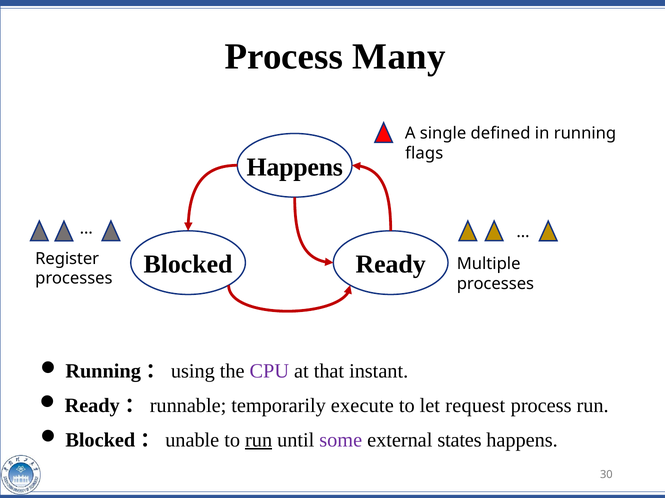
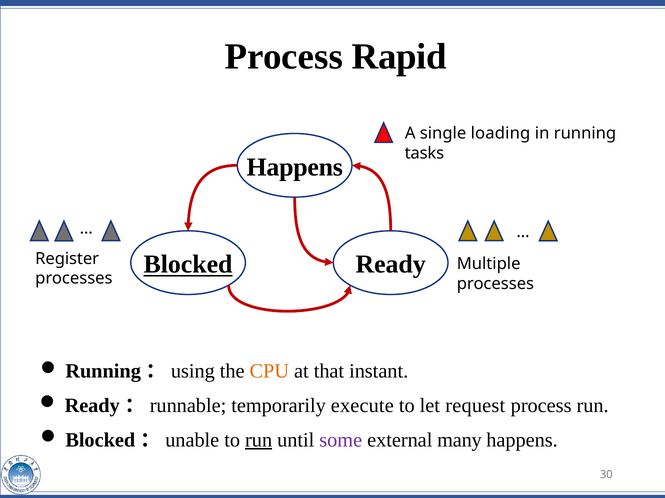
Many: Many -> Rapid (399, 57)
defined: defined -> loading (500, 134)
flags: flags -> tasks (424, 154)
Blocked underline: none -> present (188, 265)
CPU colour: purple -> orange (269, 372)
states: states -> many (459, 441)
